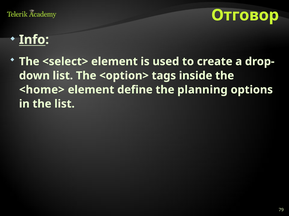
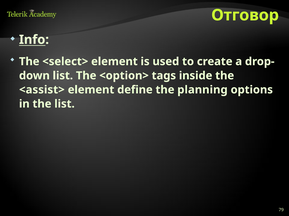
<home>: <home> -> <assist> (42, 90)
